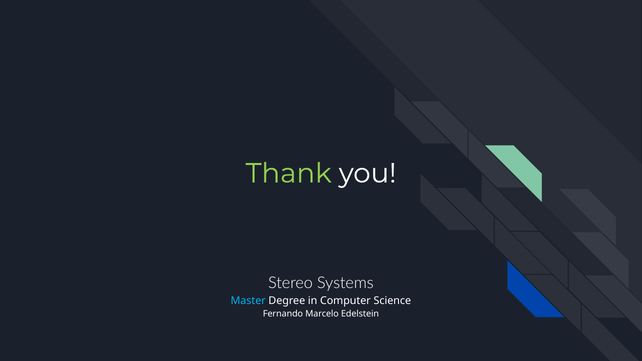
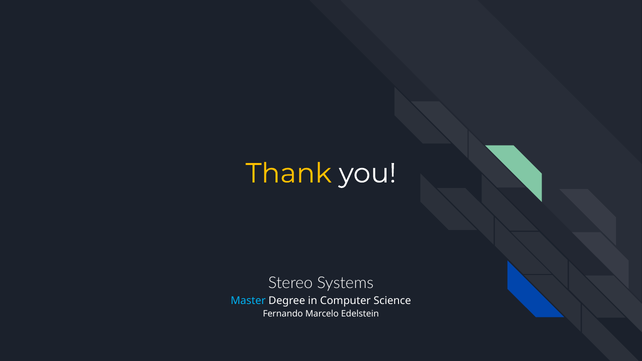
Thank colour: light green -> yellow (289, 173)
